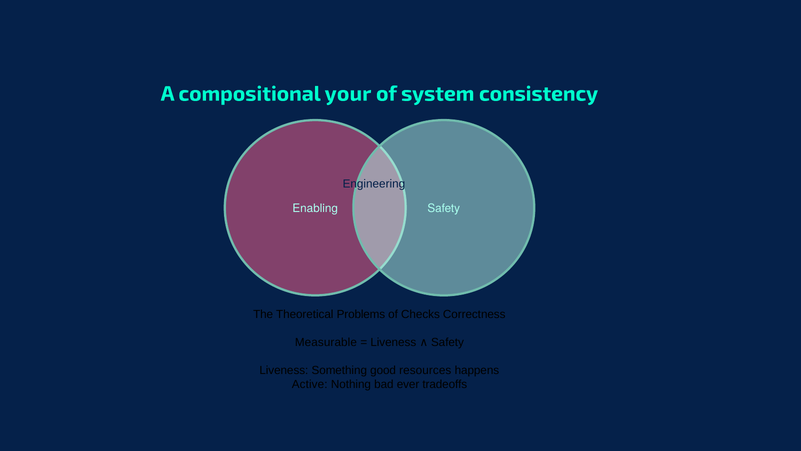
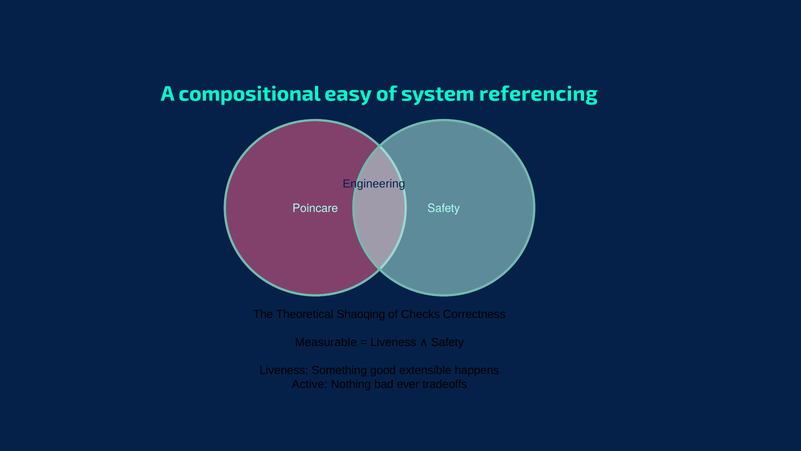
your: your -> easy (348, 94)
consistency: consistency -> referencing (538, 94)
Enabling: Enabling -> Poincare (315, 208)
Problems: Problems -> Shaoqing (361, 314)
resources: resources -> extensible (425, 370)
